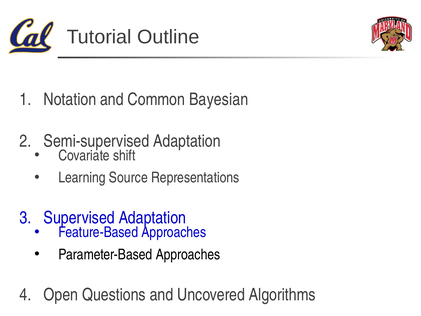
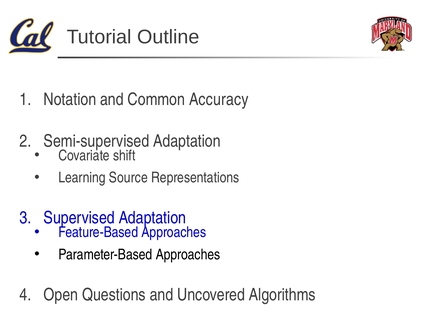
Bayesian: Bayesian -> Accuracy (219, 99)
